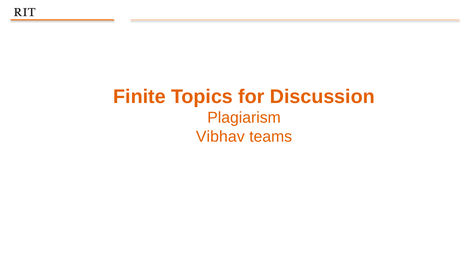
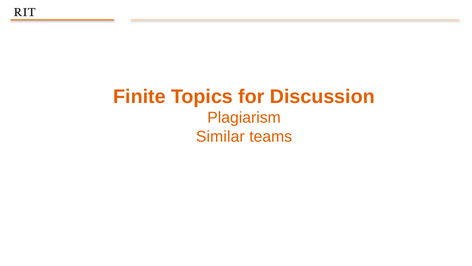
Vibhav: Vibhav -> Similar (220, 136)
